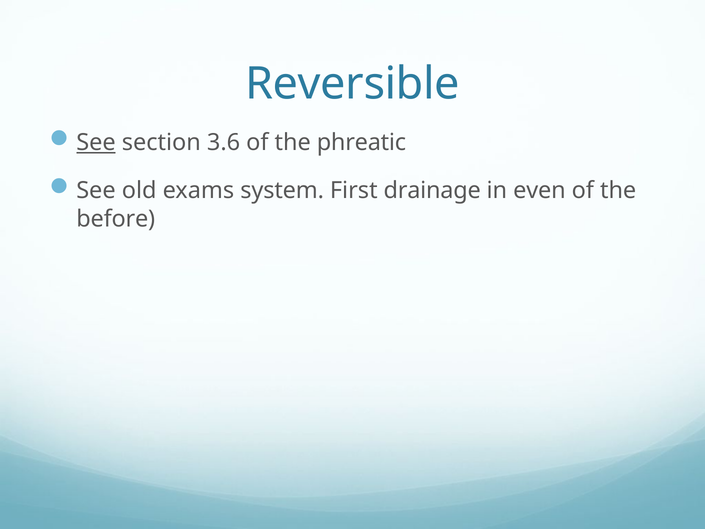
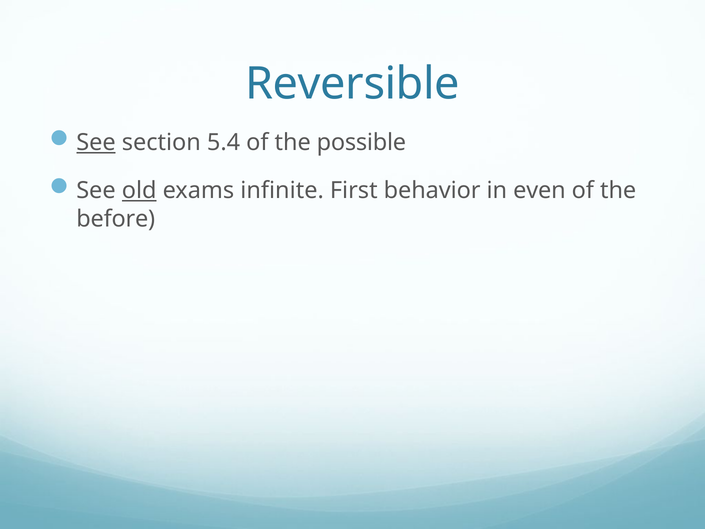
3.6: 3.6 -> 5.4 (224, 143)
phreatic: phreatic -> possible (361, 143)
old underline: none -> present (139, 190)
system: system -> infinite (282, 190)
drainage: drainage -> behavior (432, 190)
